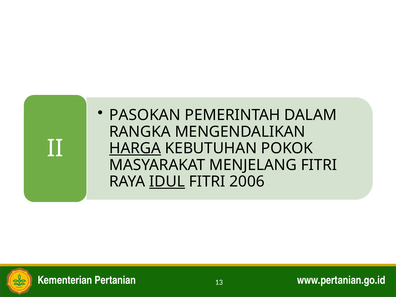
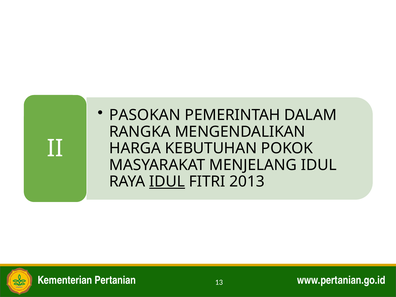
HARGA underline: present -> none (135, 148)
MENJELANG FITRI: FITRI -> IDUL (319, 165)
2006: 2006 -> 2013 (247, 182)
